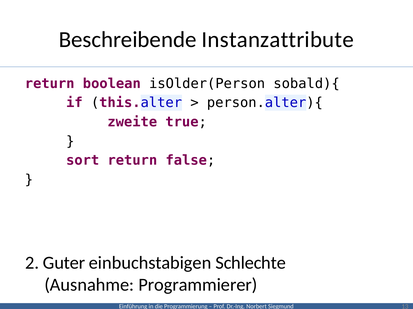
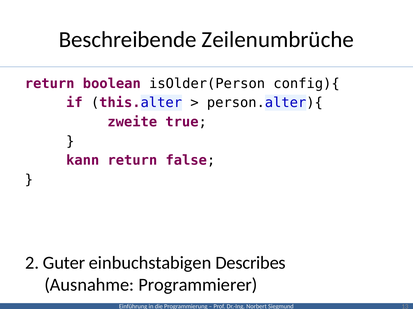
Instanzattribute: Instanzattribute -> Zeilenumbrüche (278, 40)
sobald){: sobald){ -> config){ (307, 84)
sort: sort -> kann (83, 161)
Schlechte: Schlechte -> Describes (251, 263)
